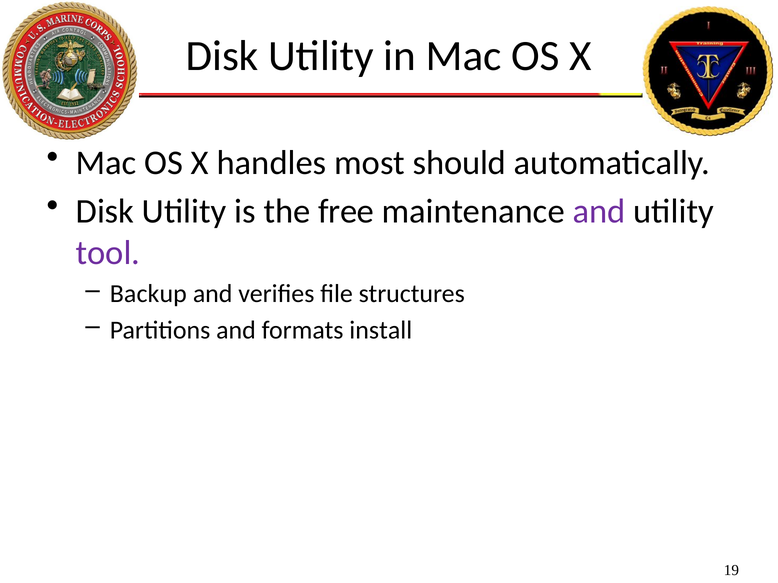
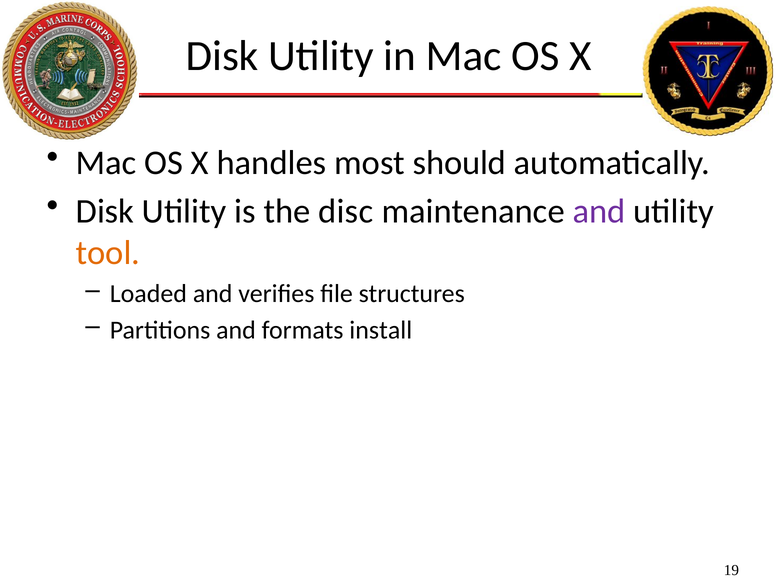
free: free -> disc (346, 212)
tool colour: purple -> orange (108, 253)
Backup: Backup -> Loaded (148, 294)
